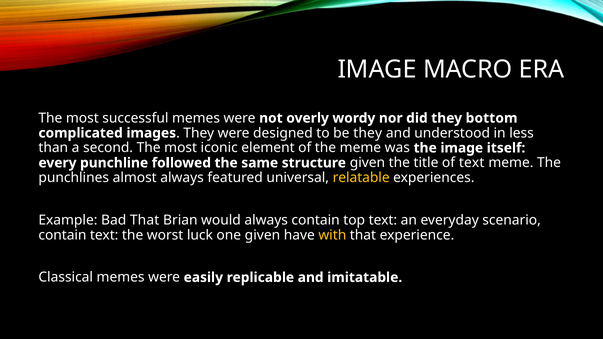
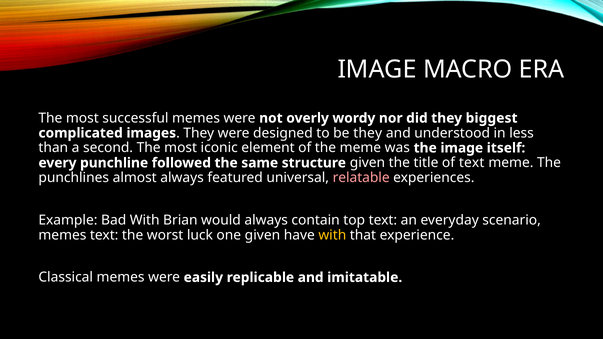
bottom: bottom -> biggest (492, 118)
relatable colour: yellow -> pink (361, 178)
Bad That: That -> With (145, 220)
contain: contain -> memes (62, 235)
